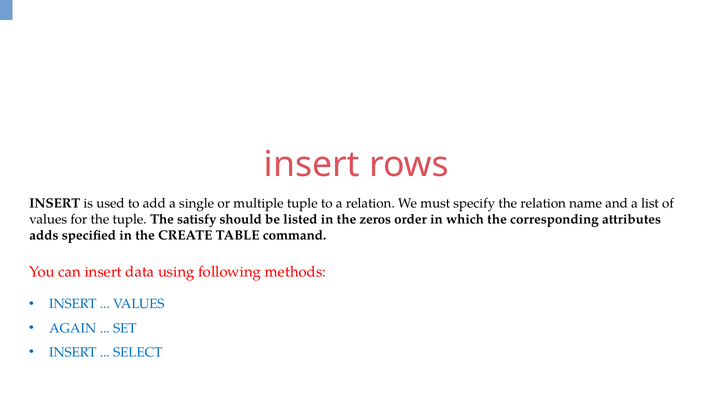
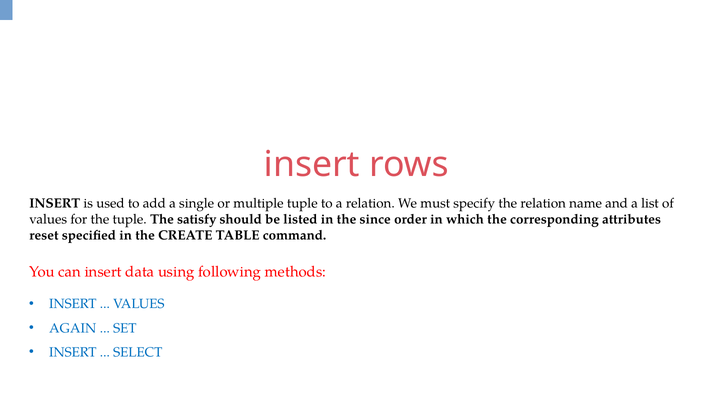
zeros: zeros -> since (375, 219)
adds: adds -> reset (44, 235)
